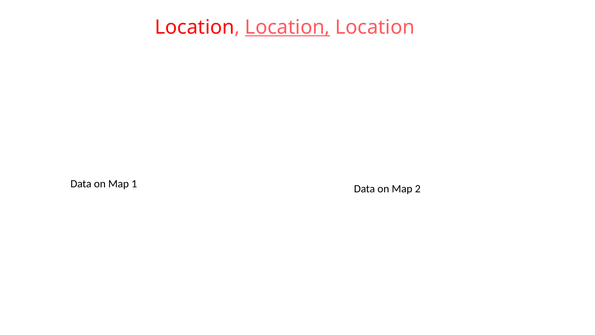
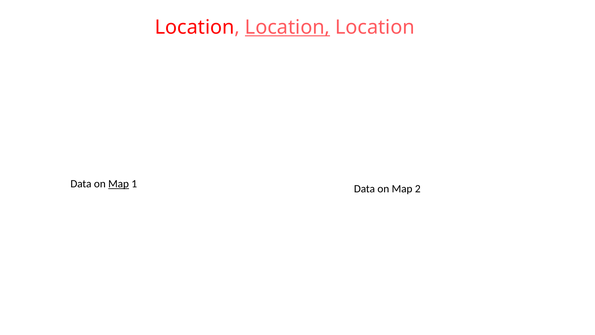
Map underline: none -> present (119, 184)
